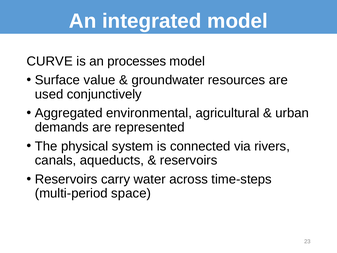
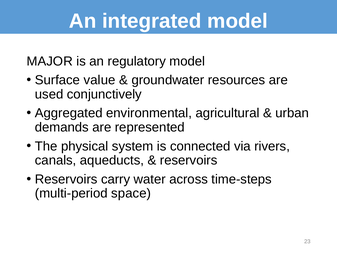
CURVE: CURVE -> MAJOR (50, 61)
processes: processes -> regulatory (137, 61)
